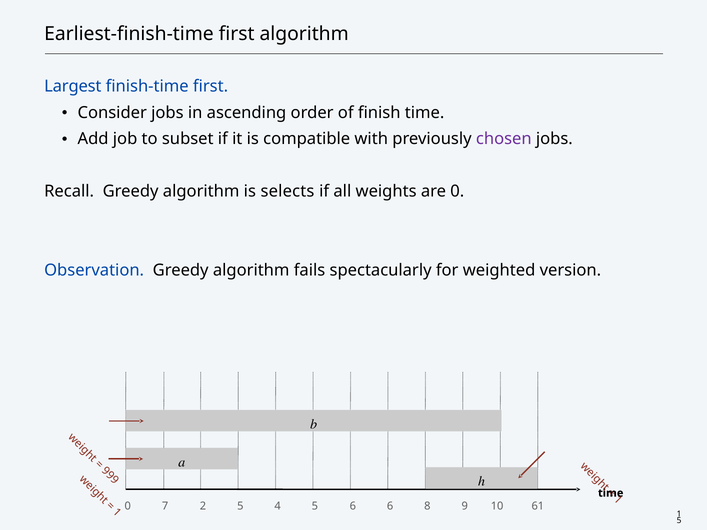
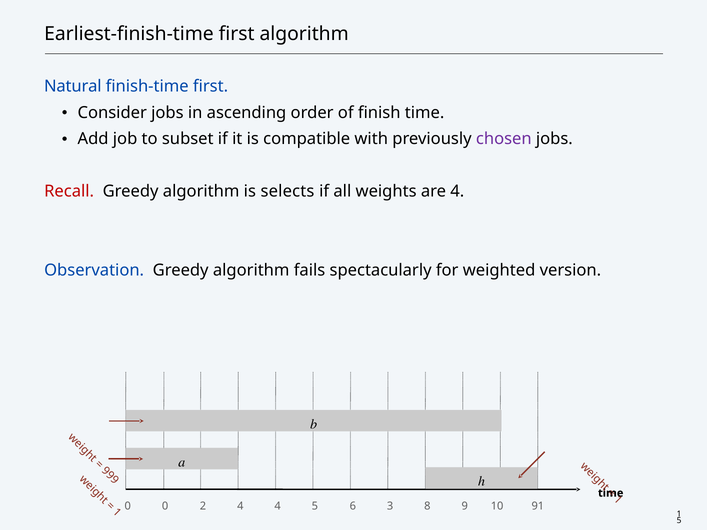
Largest: Largest -> Natural (73, 87)
Recall colour: black -> red (69, 191)
are 0: 0 -> 4 (457, 191)
0 7: 7 -> 0 (165, 506)
2 5: 5 -> 4 (240, 506)
6 6: 6 -> 3 (390, 506)
61: 61 -> 91 (538, 506)
